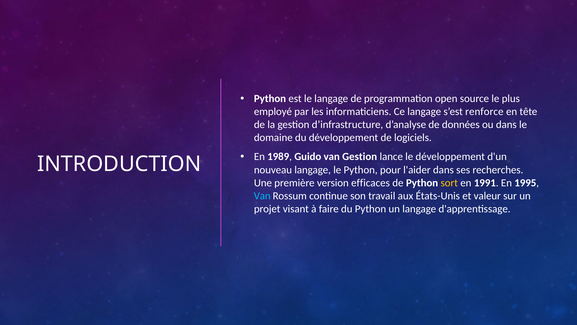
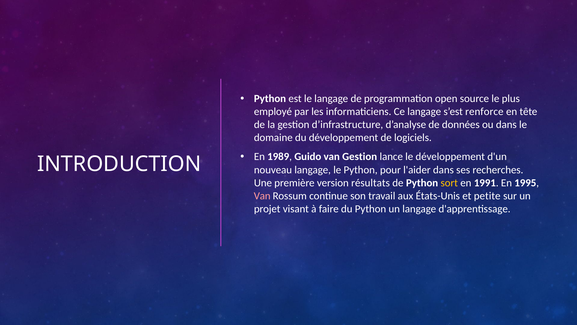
efficaces: efficaces -> résultats (371, 183)
Van colour: light blue -> pink (262, 195)
valeur: valeur -> petite (487, 195)
